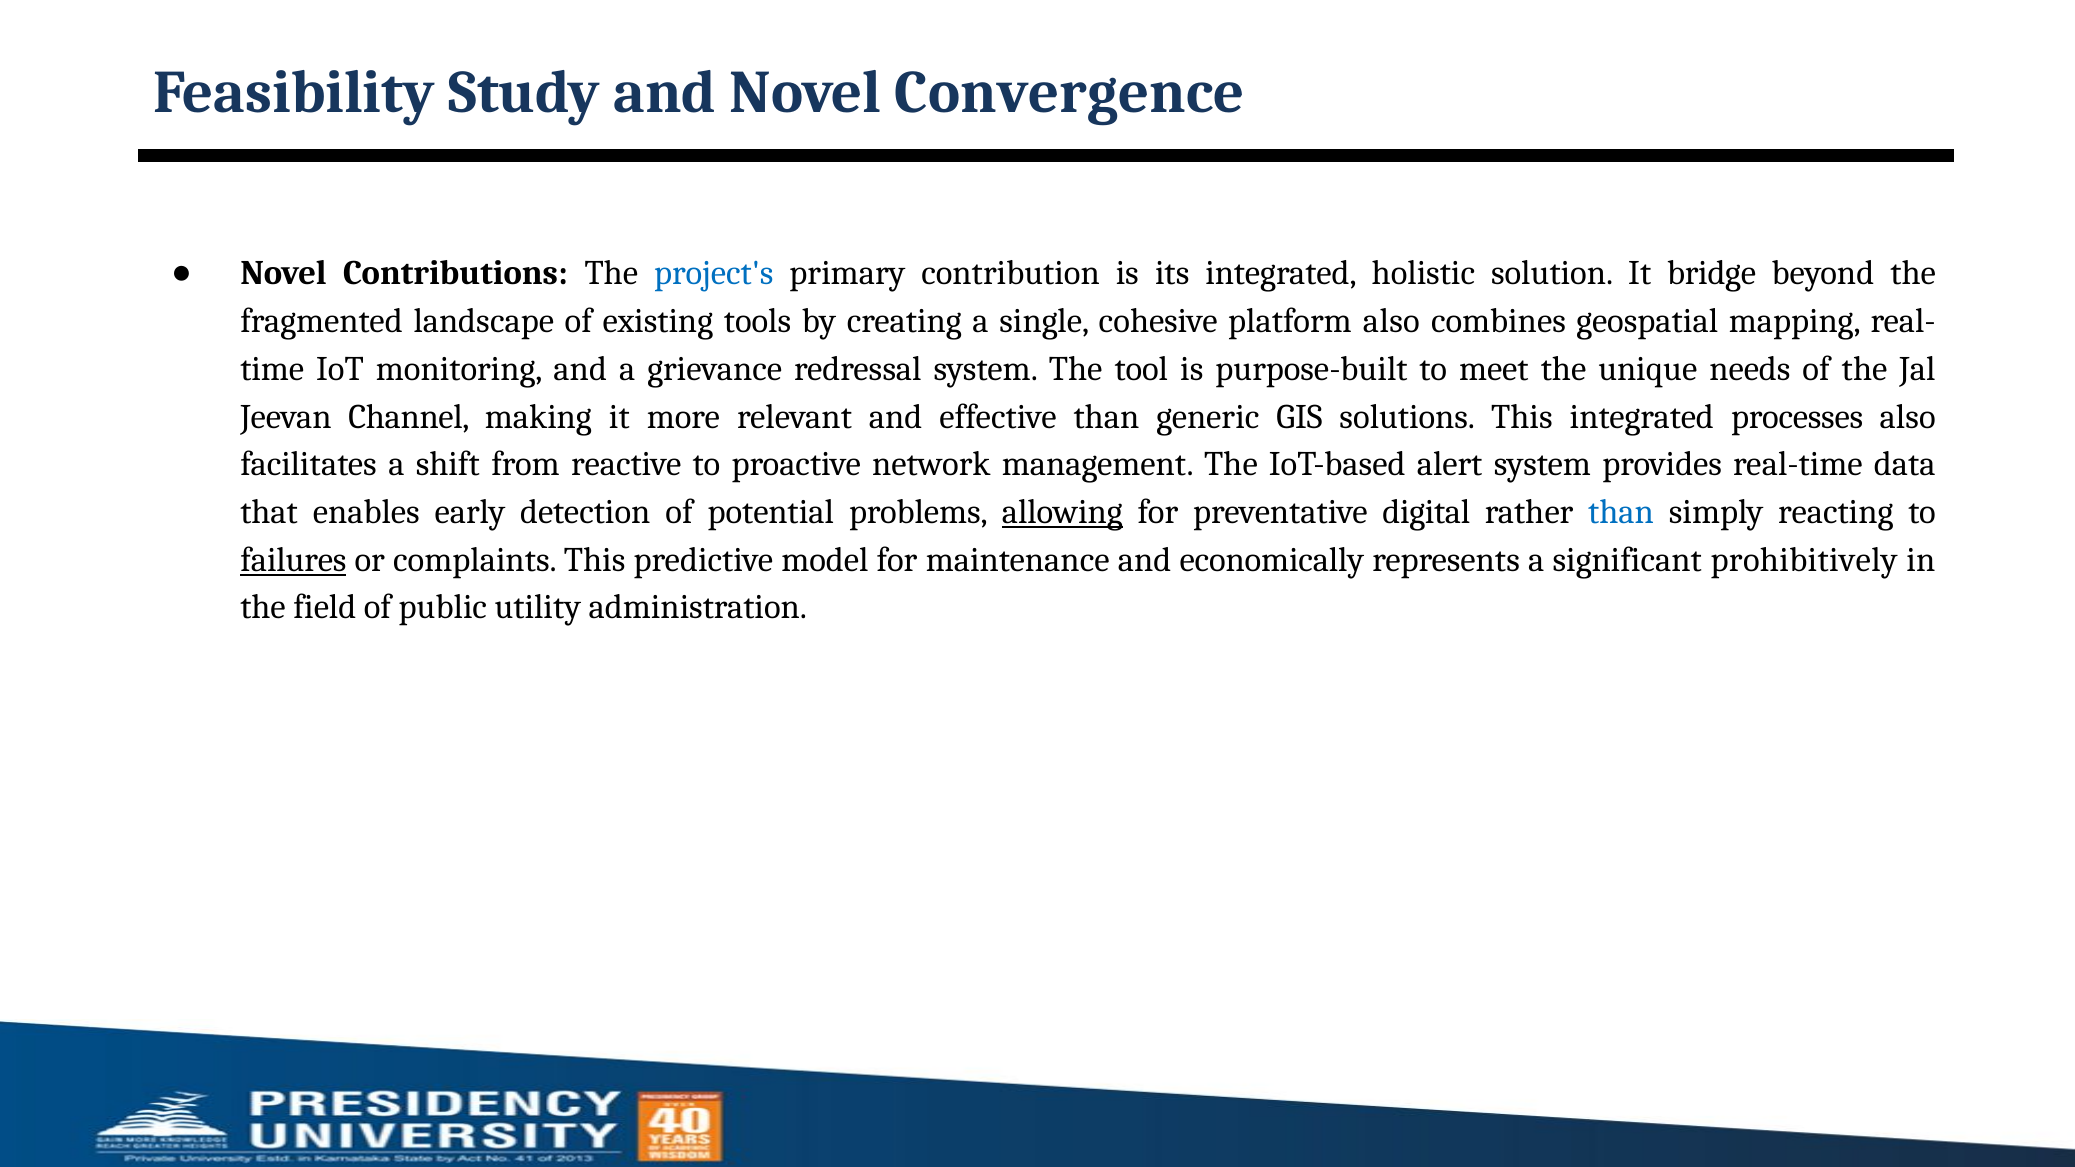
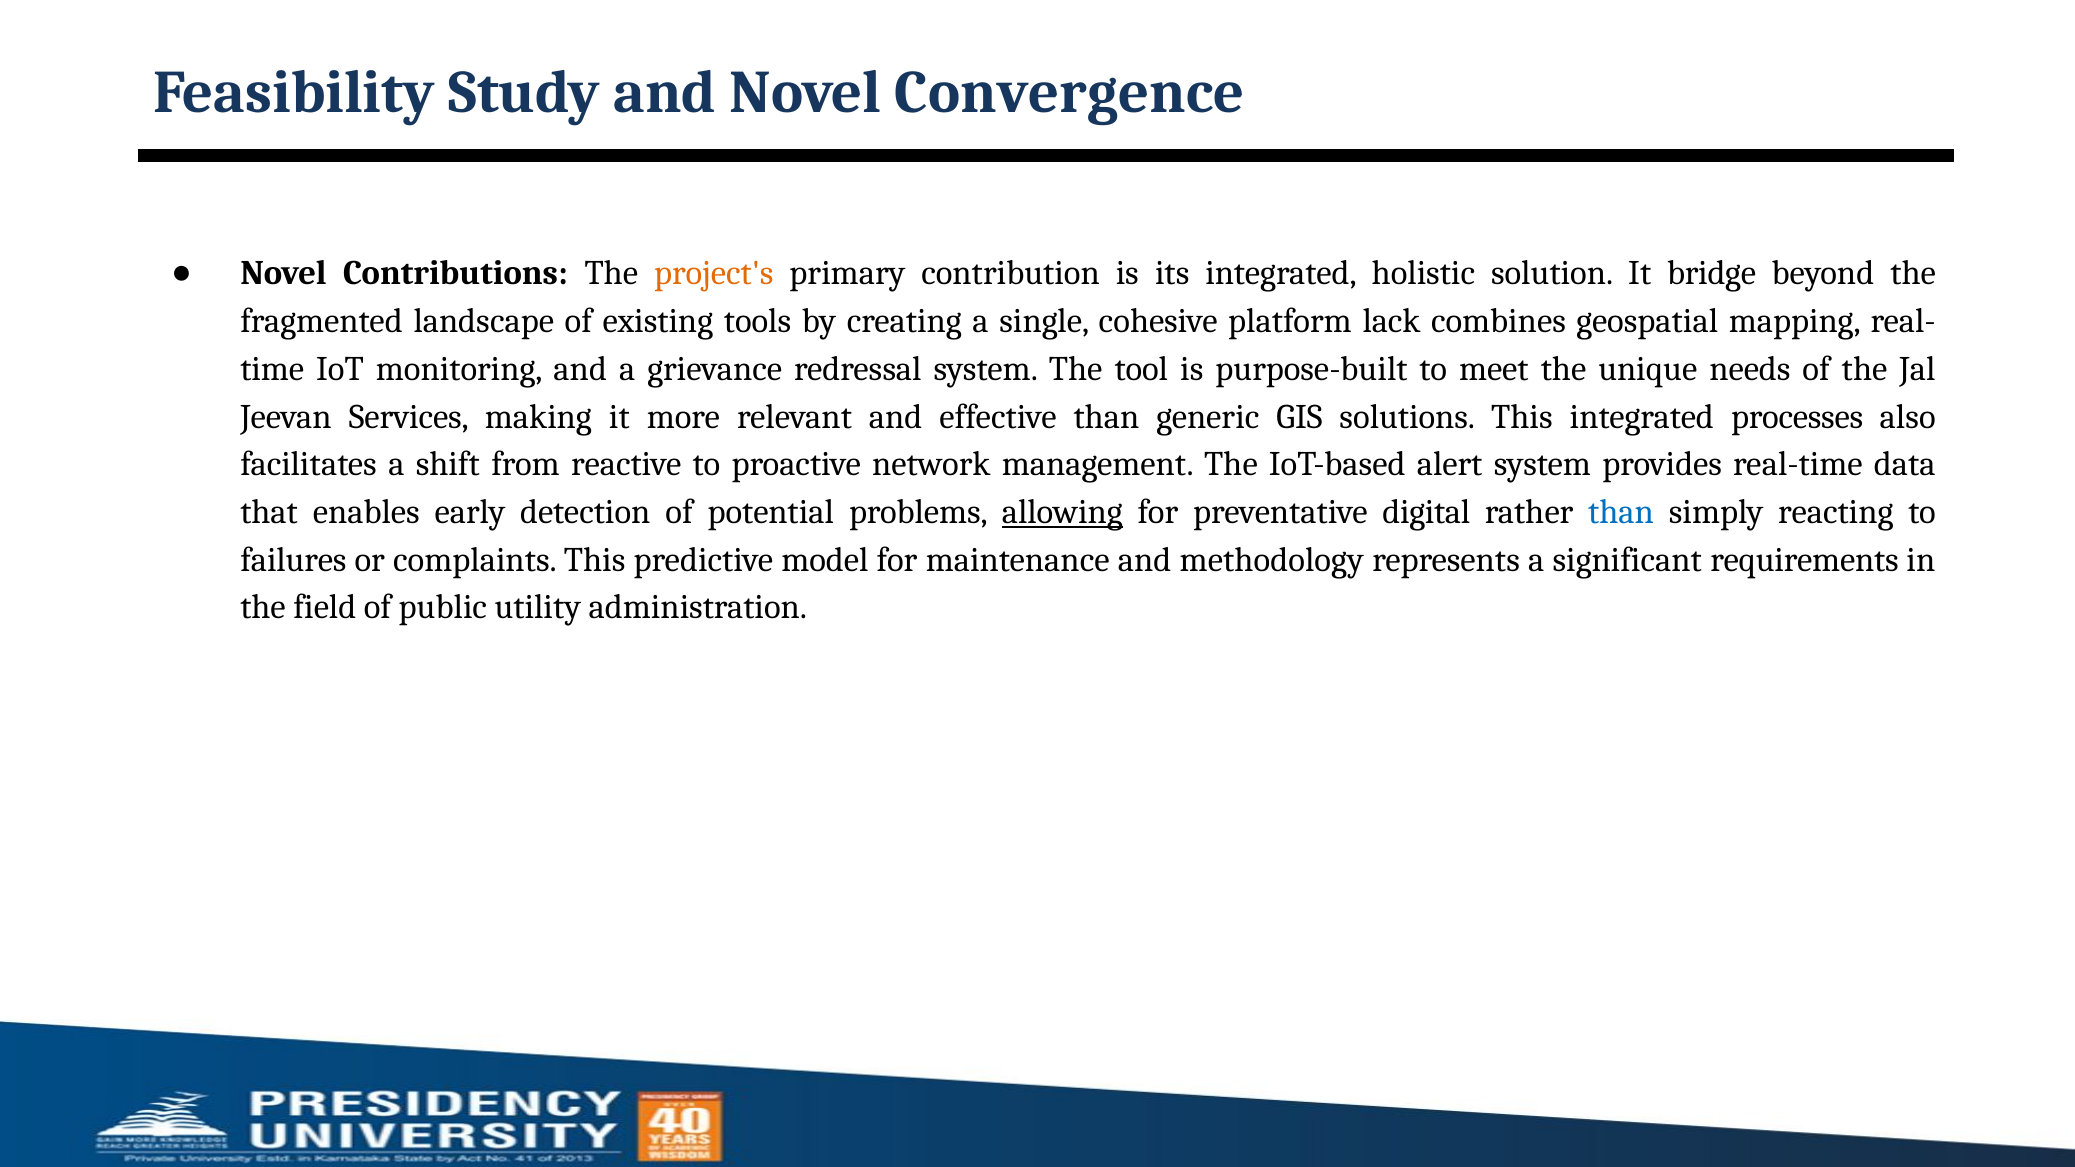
project's colour: blue -> orange (714, 274)
platform also: also -> lack (1392, 321)
Channel: Channel -> Services (409, 417)
failures underline: present -> none (293, 560)
economically: economically -> methodology (1272, 560)
prohibitively: prohibitively -> requirements (1804, 560)
